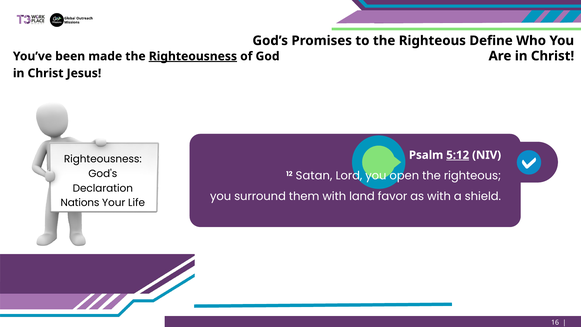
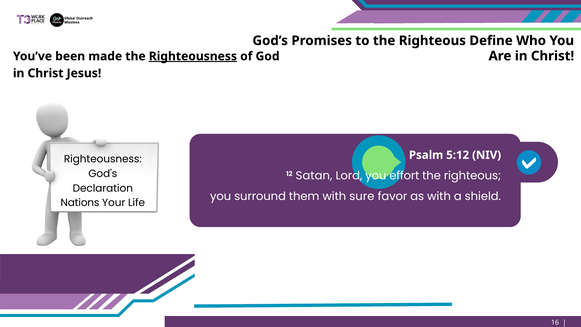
5:12 underline: present -> none (458, 155)
open: open -> effort (404, 176)
land: land -> sure (362, 196)
